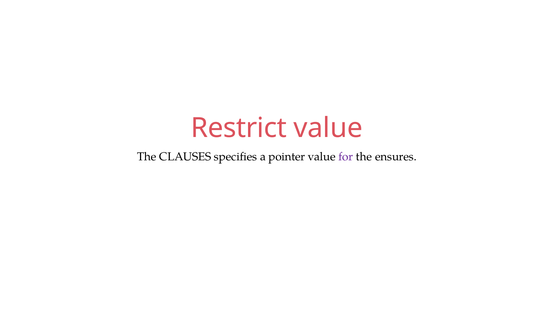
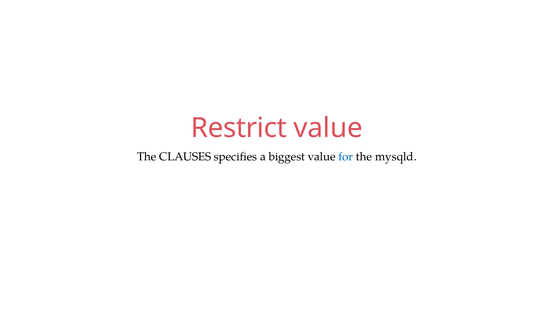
pointer: pointer -> biggest (287, 156)
for colour: purple -> blue (346, 156)
ensures: ensures -> mysqld (396, 156)
